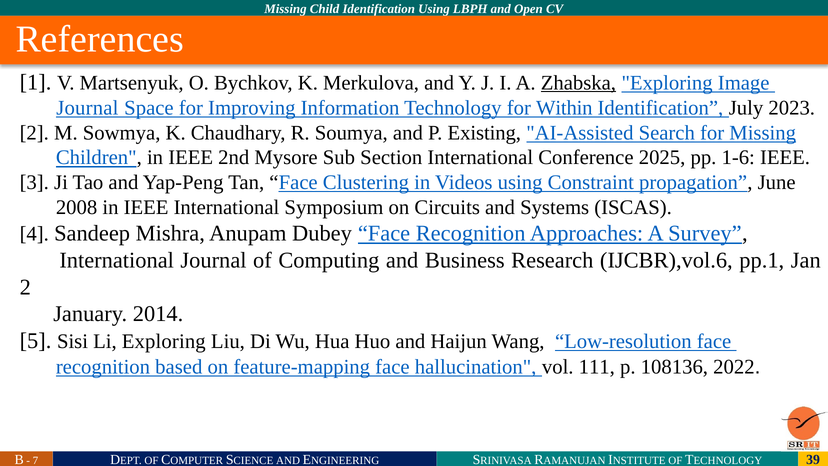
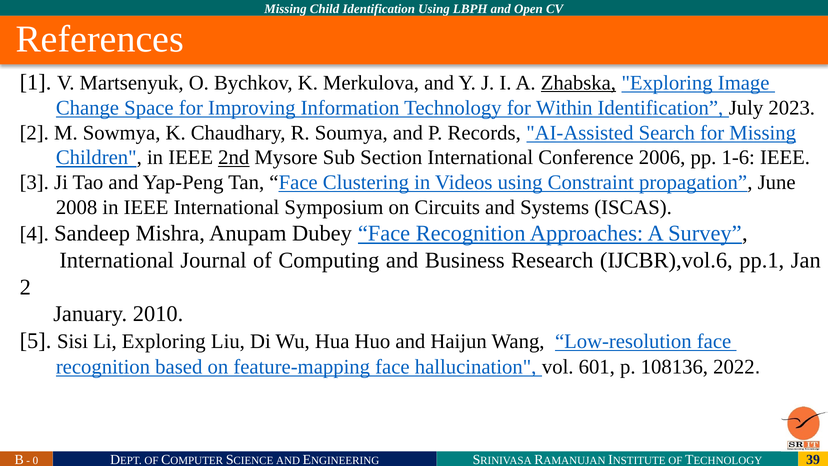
Journal: Journal -> Change (87, 108)
Existing: Existing -> Records (484, 133)
2nd underline: none -> present (234, 158)
2025: 2025 -> 2006 (662, 158)
2014: 2014 -> 2010 (158, 314)
111: 111 -> 601 (597, 366)
7: 7 -> 0 (35, 460)
